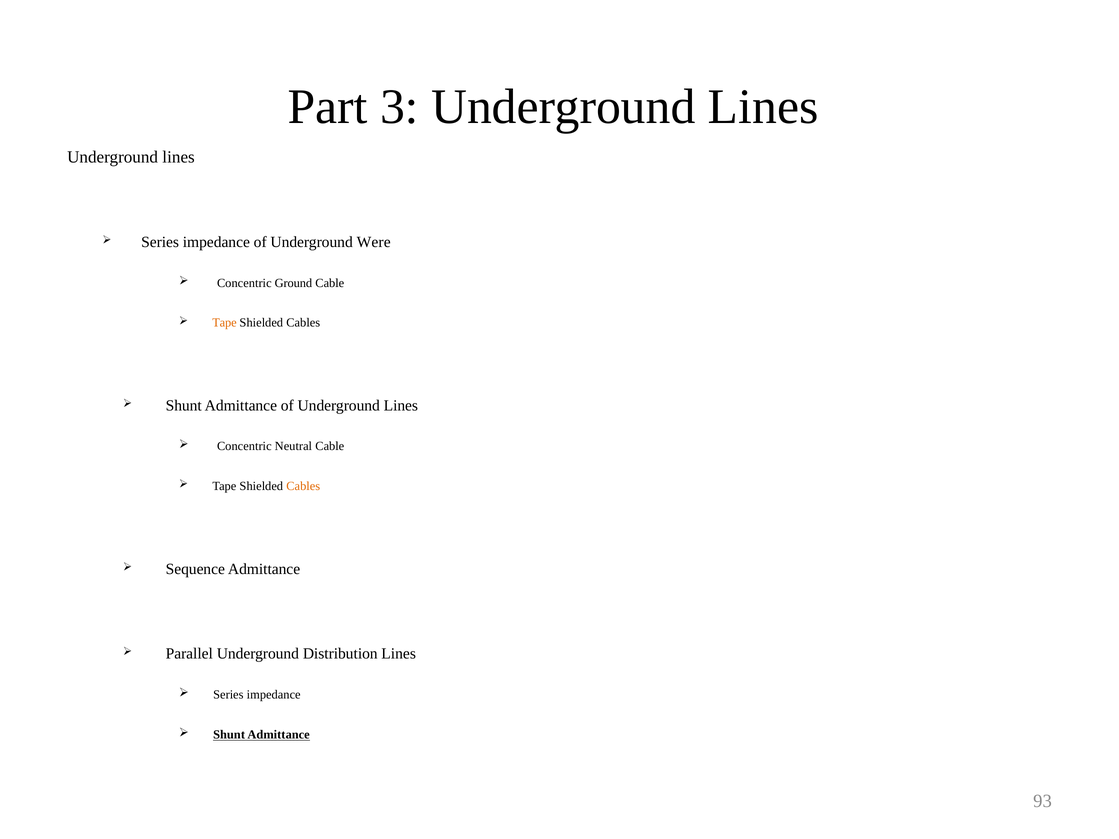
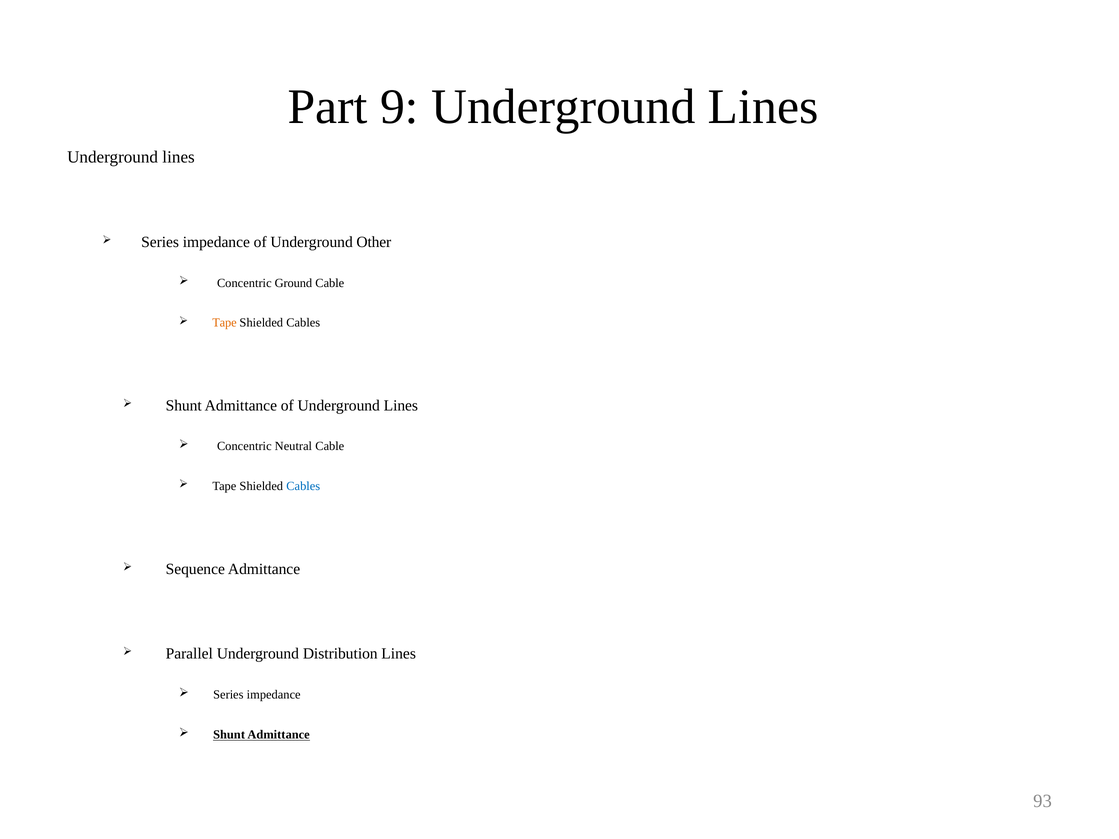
3: 3 -> 9 (399, 107)
Were: Were -> Other (374, 242)
Cables colour: orange -> blue (303, 486)
